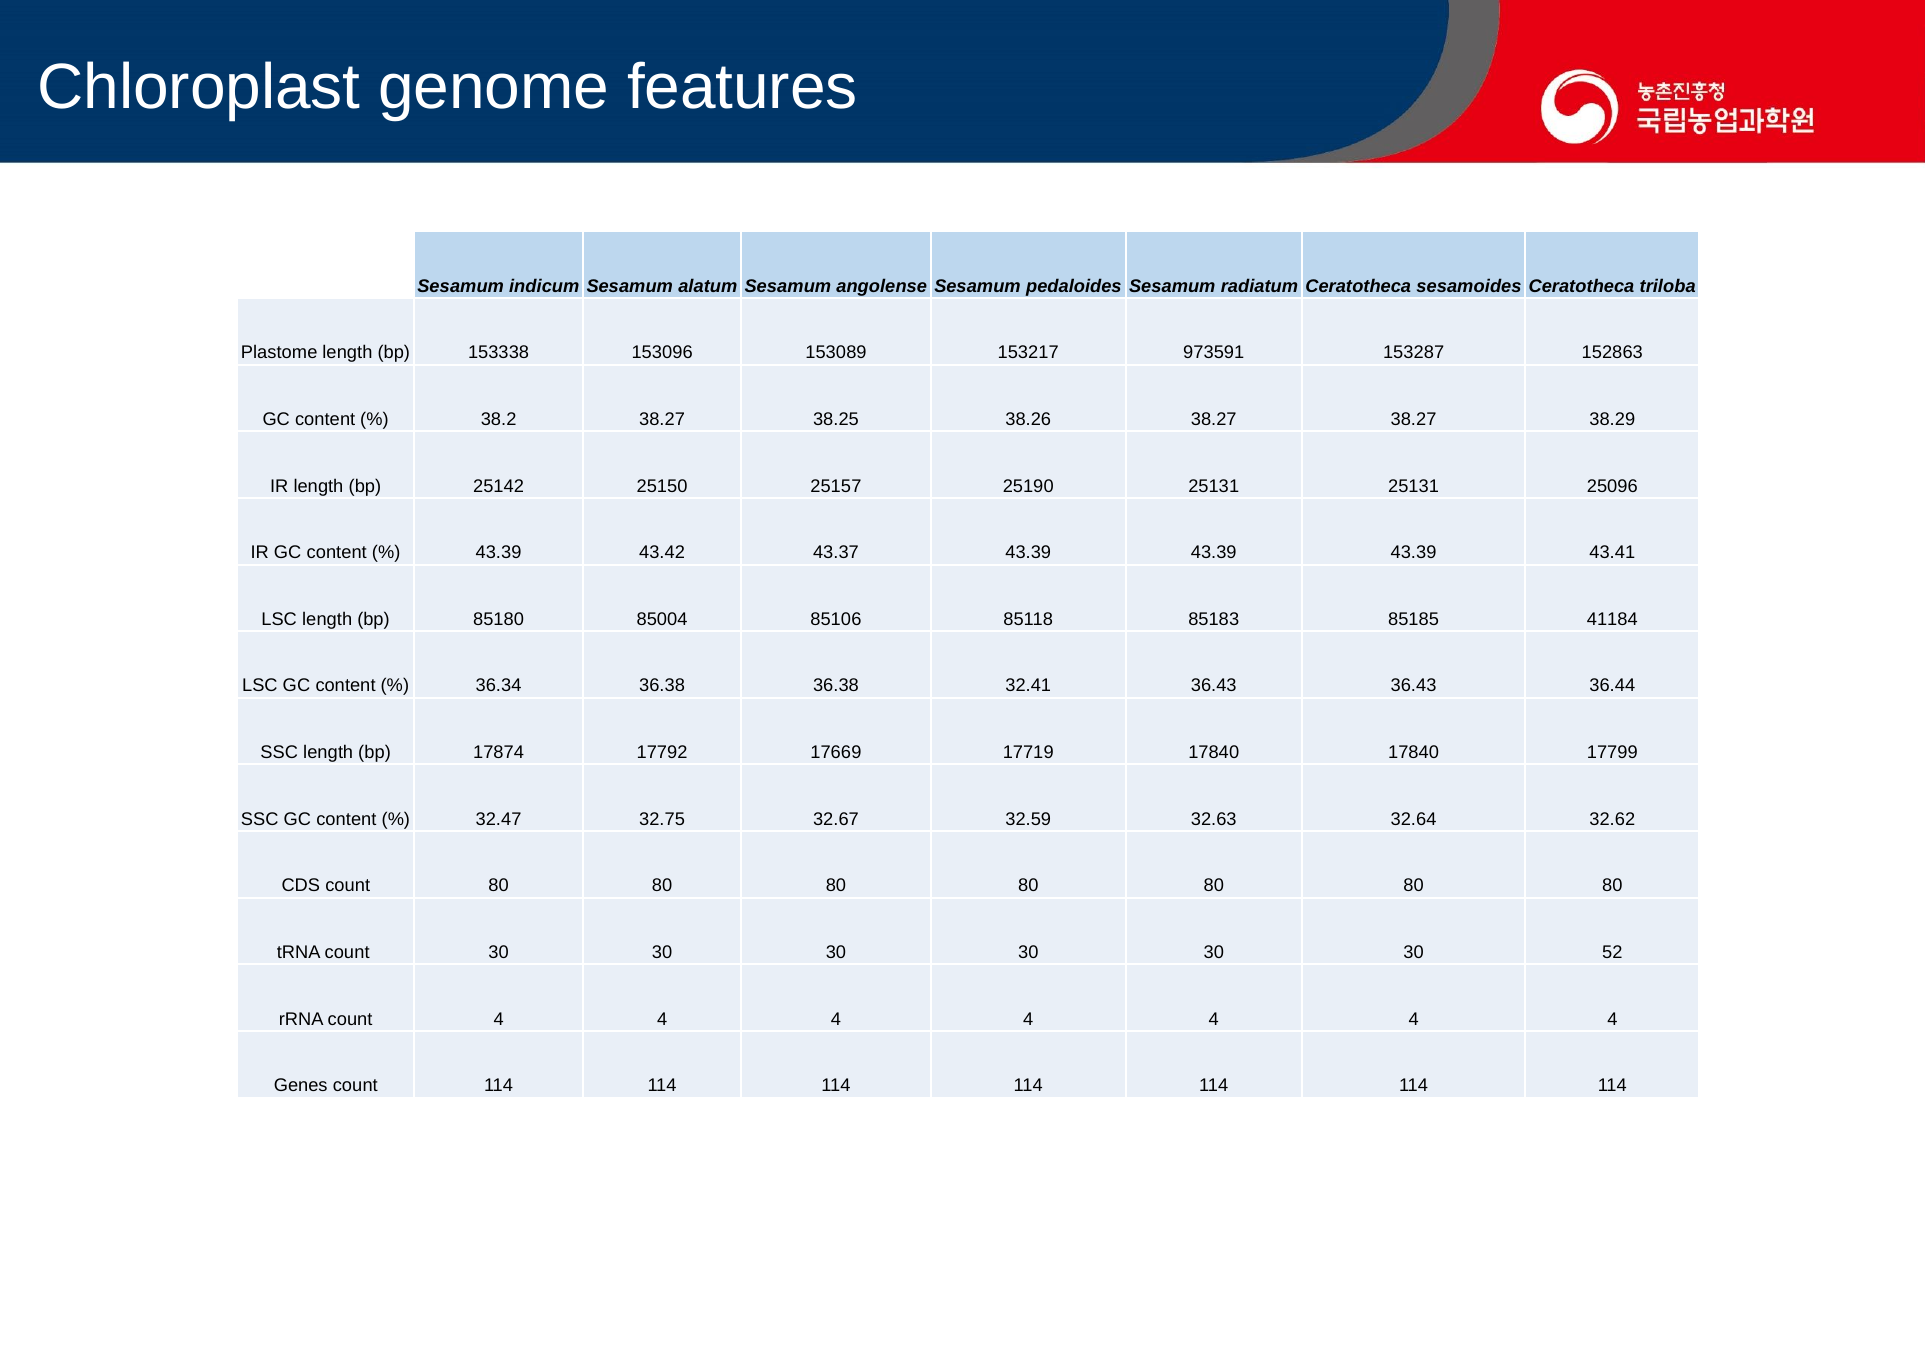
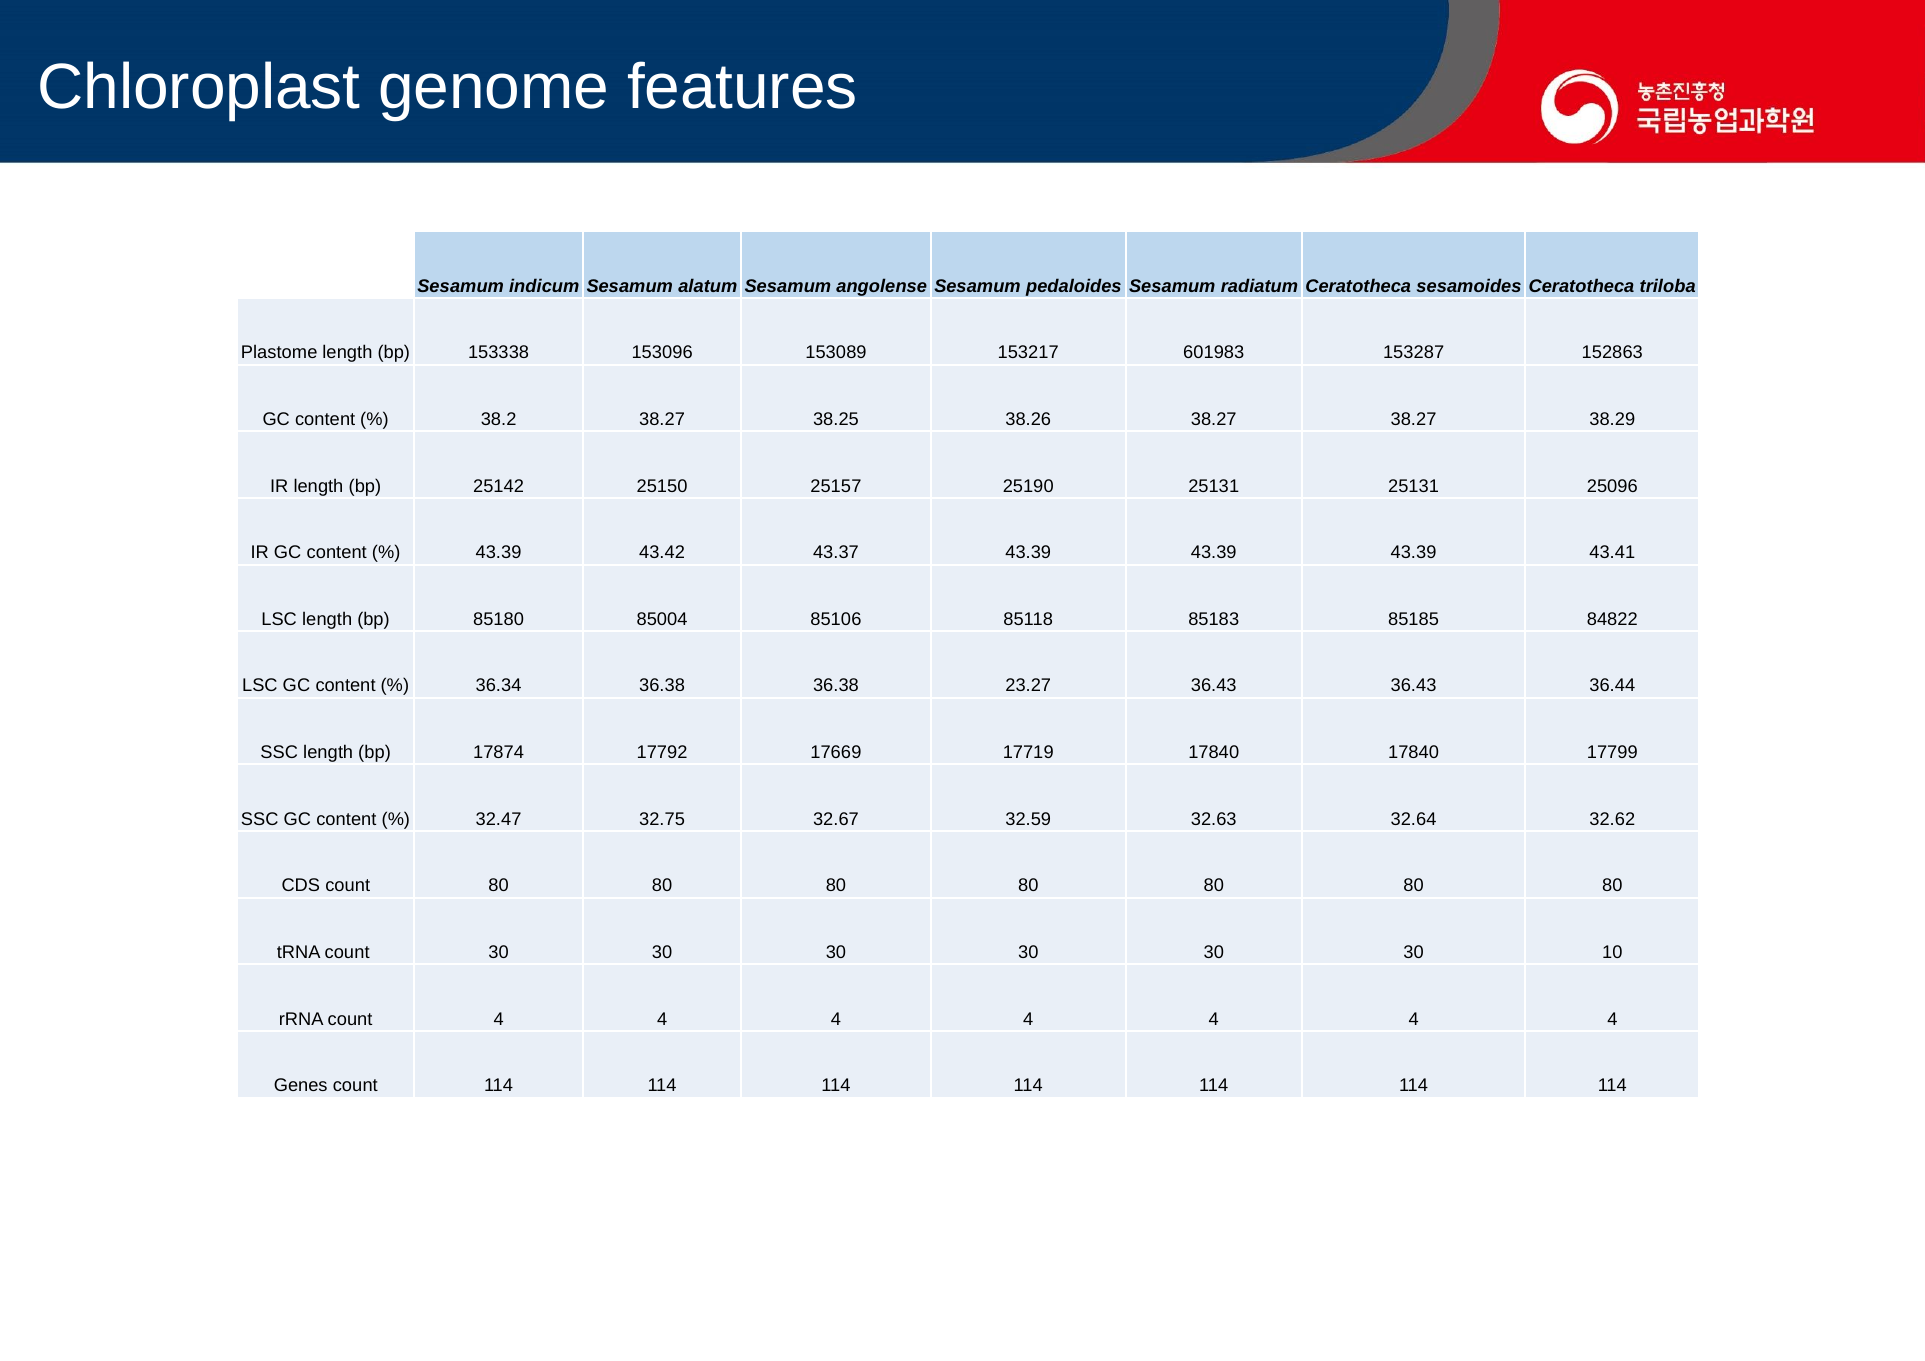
973591: 973591 -> 601983 (1214, 353)
41184: 41184 -> 84822 (1612, 619)
32.41: 32.41 -> 23.27 (1028, 686)
52: 52 -> 10 (1612, 952)
